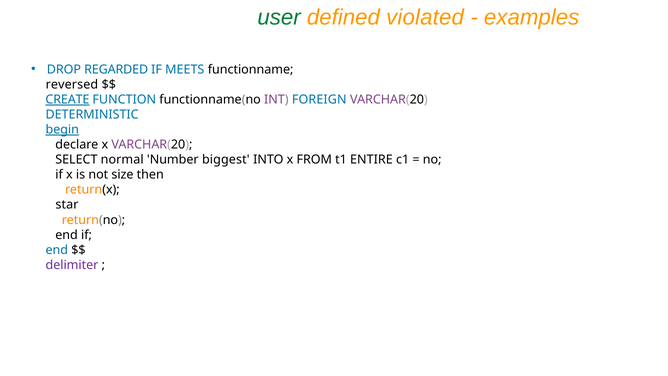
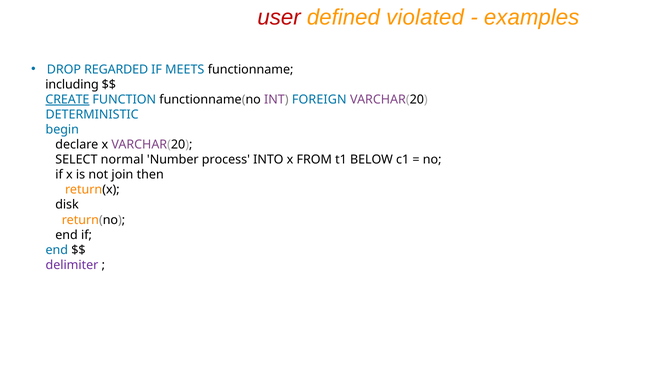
user colour: green -> red (279, 17)
reversed: reversed -> including (72, 84)
begin underline: present -> none (62, 130)
biggest: biggest -> process (226, 160)
ENTIRE: ENTIRE -> BELOW (371, 160)
size: size -> join (122, 175)
star: star -> disk (67, 205)
